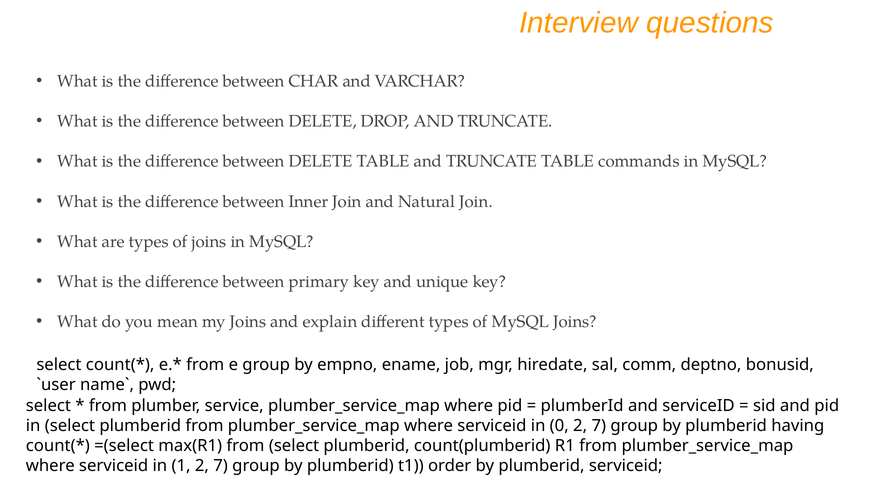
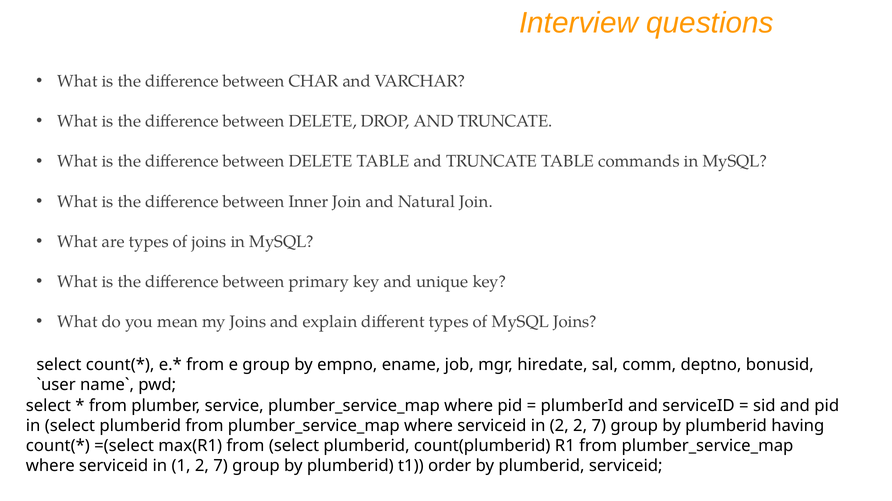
in 0: 0 -> 2 (559, 427)
